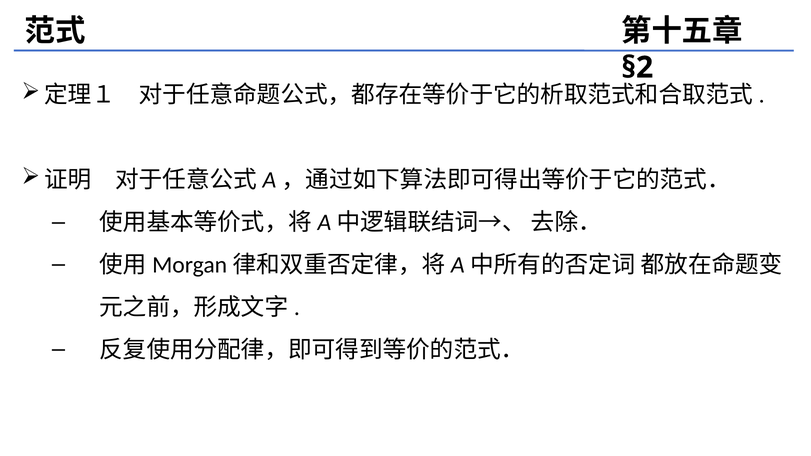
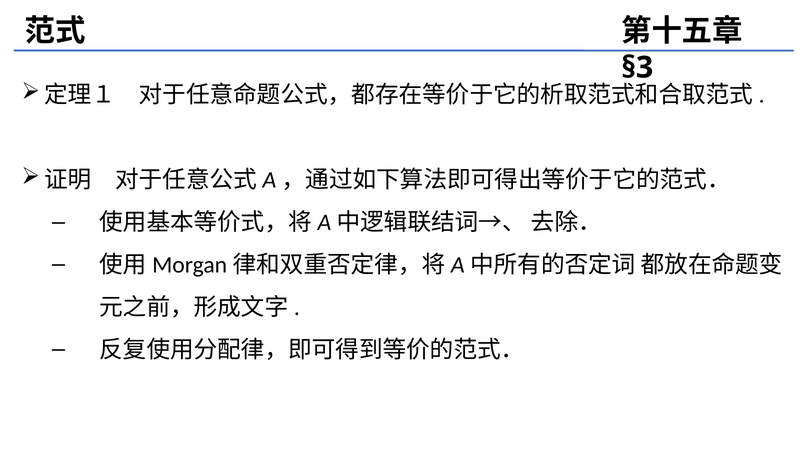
§2: §2 -> §3 (637, 68)
